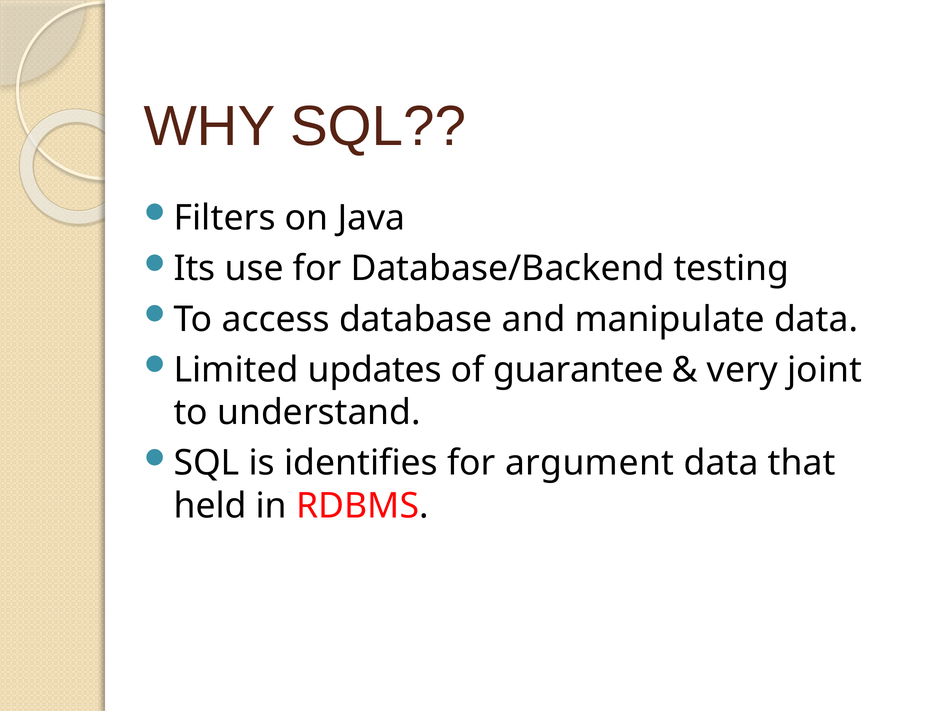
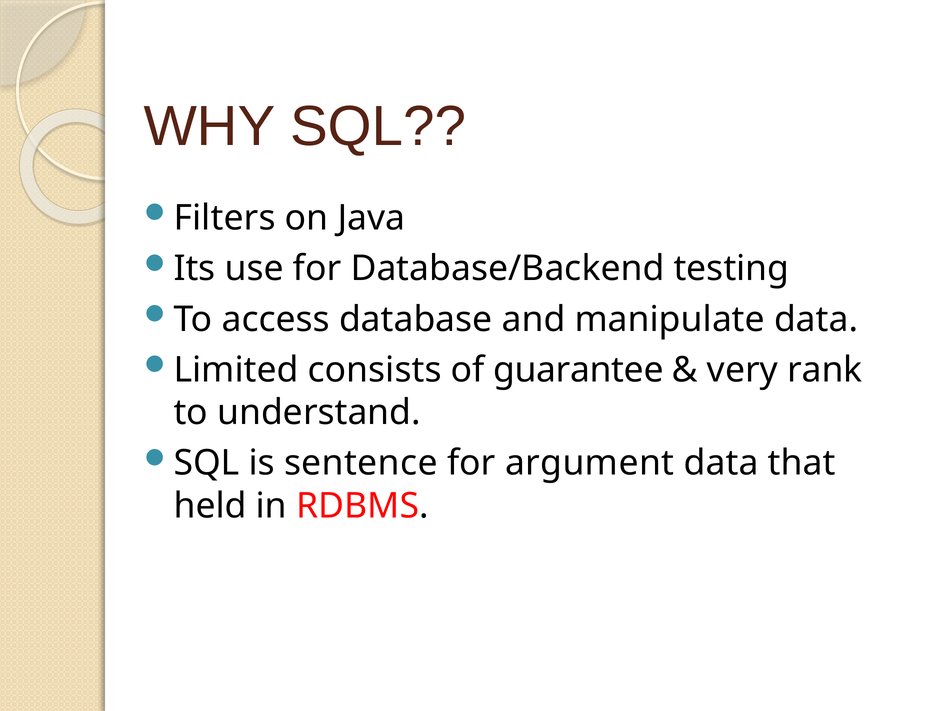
updates: updates -> consists (375, 370)
joint: joint -> rank (825, 370)
identifies: identifies -> sentence (361, 463)
